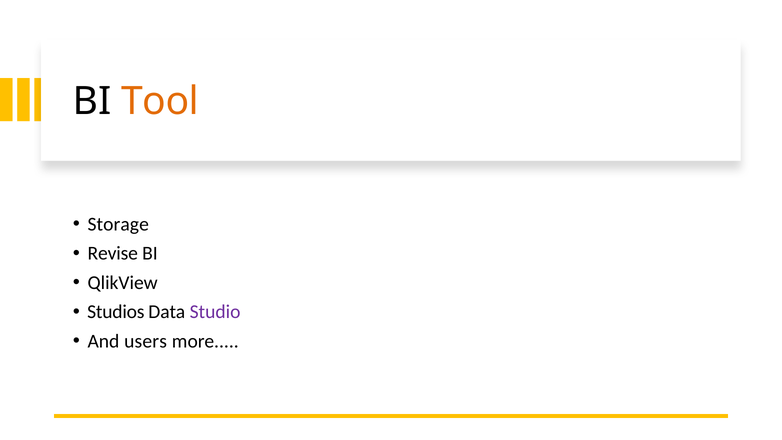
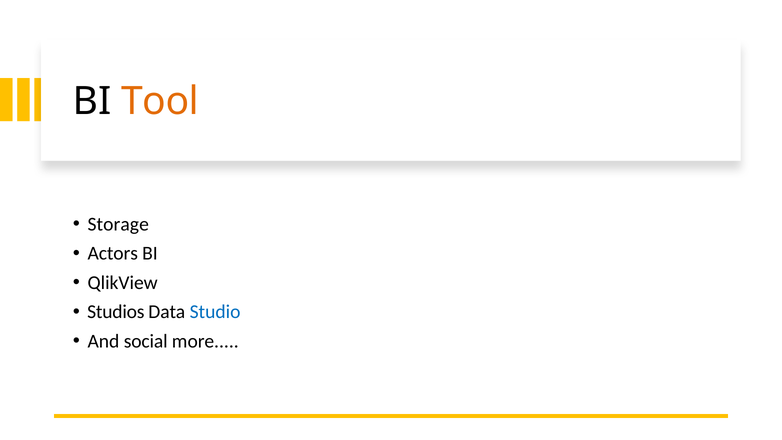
Revise: Revise -> Actors (113, 253)
Studio colour: purple -> blue (215, 312)
users: users -> social (146, 341)
